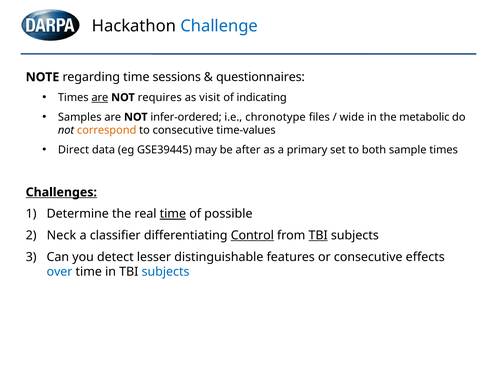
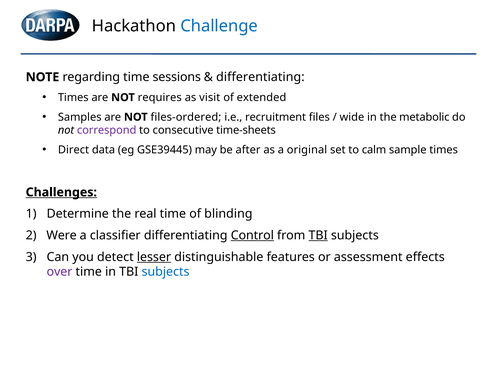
questionnaires: questionnaires -> differentiating (260, 77)
are underline: present -> none (100, 97)
indicating: indicating -> extended (262, 97)
infer-ordered: infer-ordered -> files-ordered (186, 117)
chronotype: chronotype -> recruitment (276, 117)
correspond colour: orange -> purple (107, 130)
time-values: time-values -> time-sheets (246, 130)
primary: primary -> original (307, 150)
both: both -> calm (374, 150)
time underline: present -> none (173, 214)
possible: possible -> blinding (228, 214)
Neck: Neck -> Were (62, 235)
lesser underline: none -> present (154, 257)
or consecutive: consecutive -> assessment (368, 257)
over colour: blue -> purple (60, 272)
